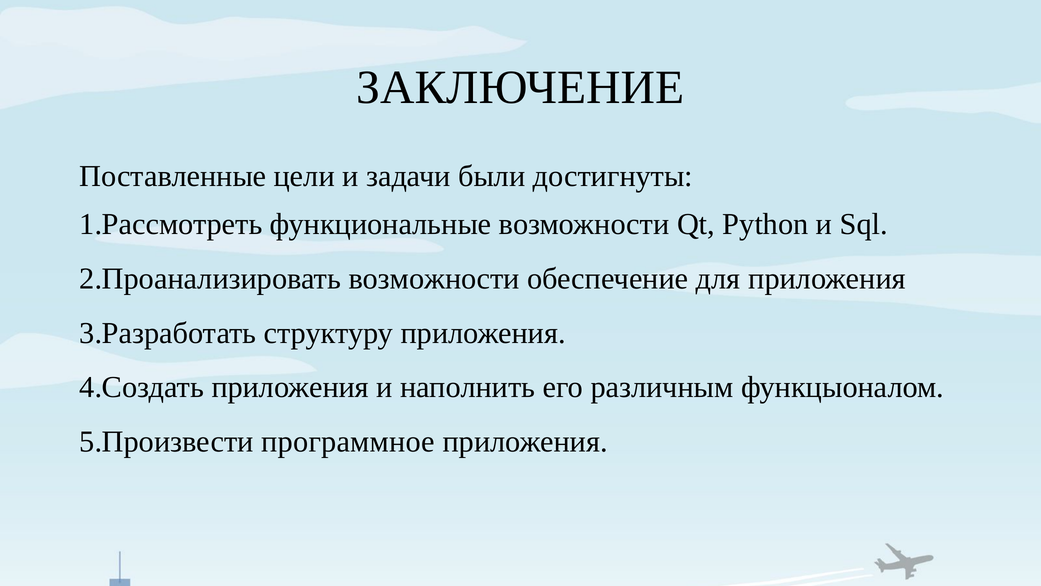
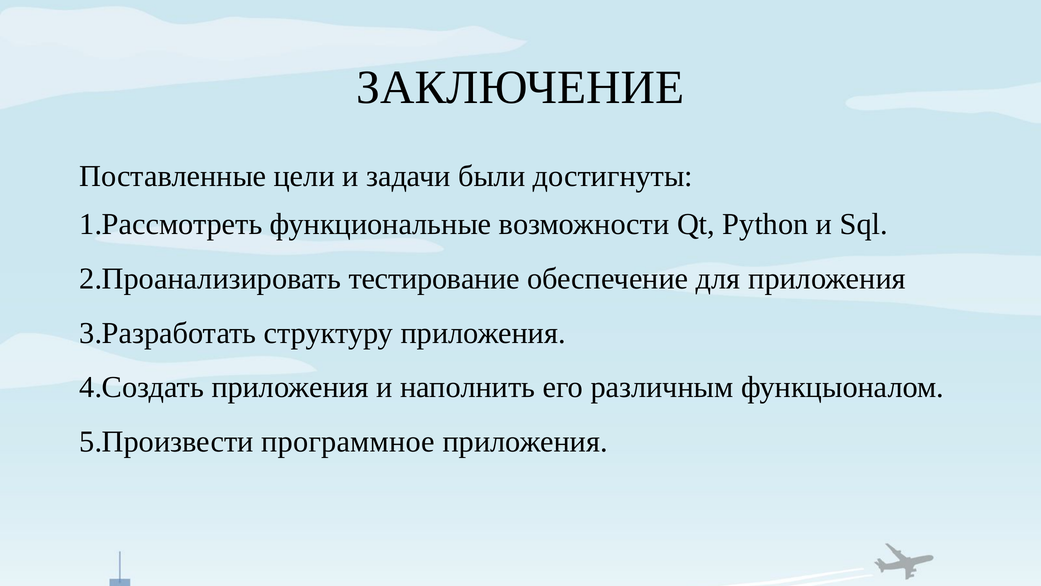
возможности: возможности -> тестирование (434, 278)
